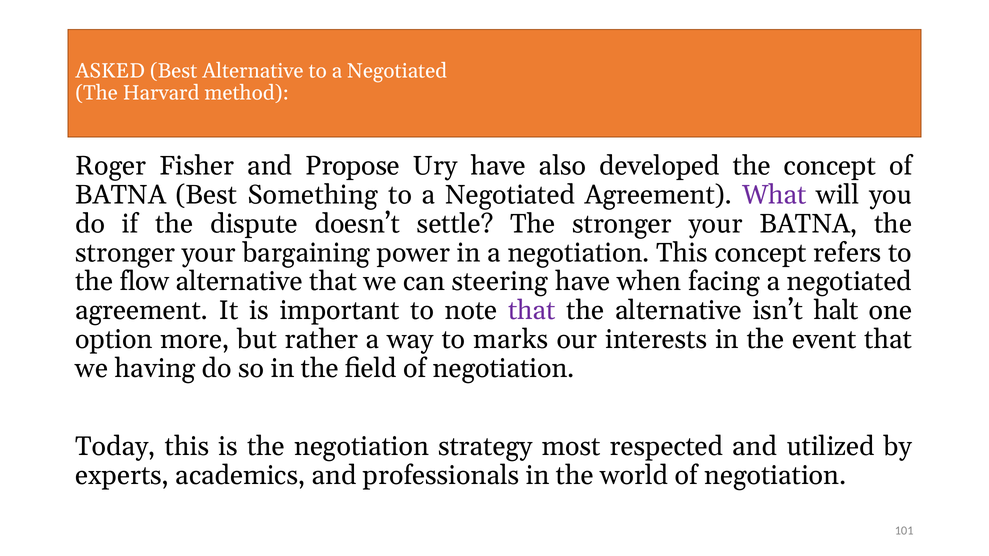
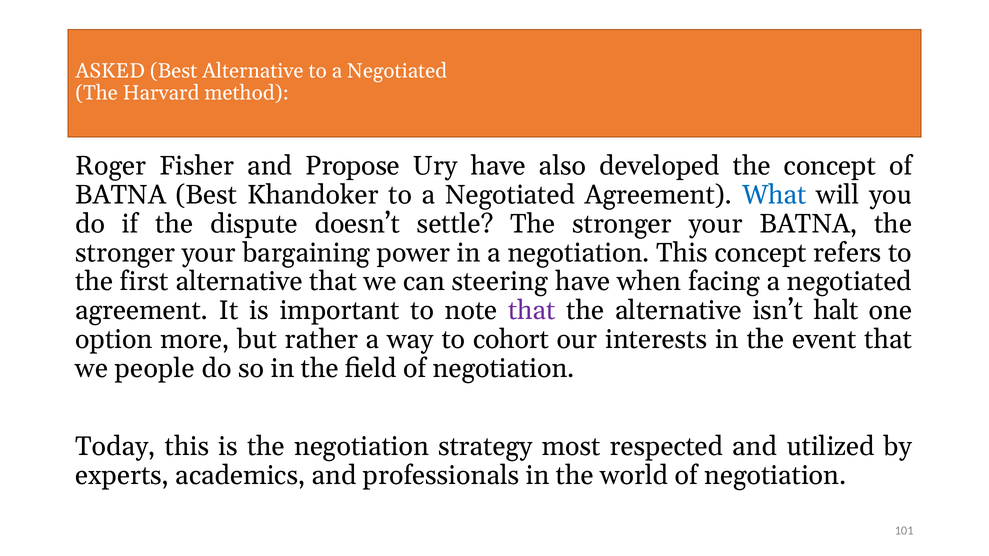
Something: Something -> Khandoker (313, 195)
What colour: purple -> blue (774, 195)
flow: flow -> first (144, 282)
marks: marks -> cohort (511, 340)
having: having -> people (155, 368)
